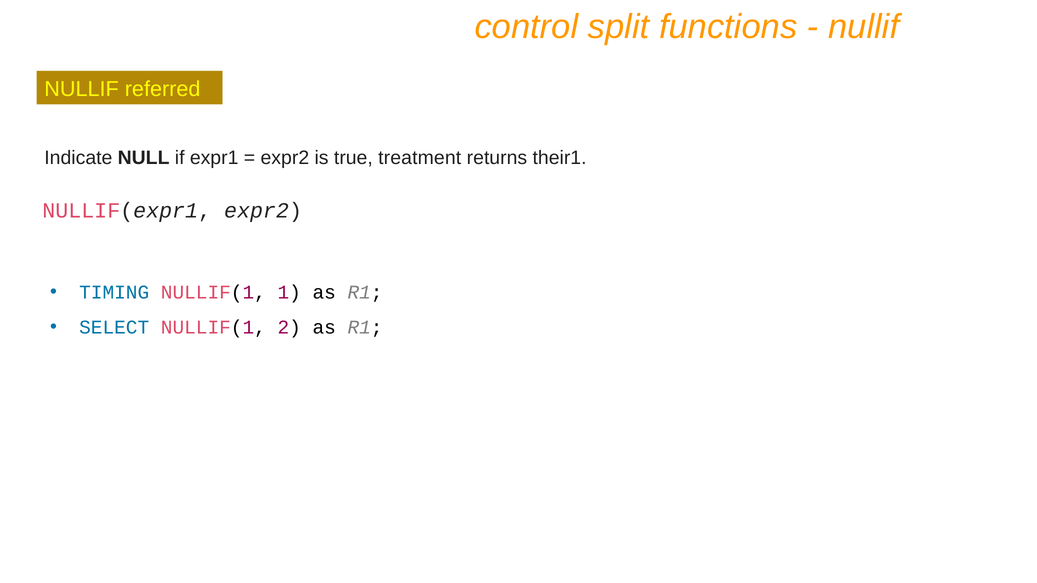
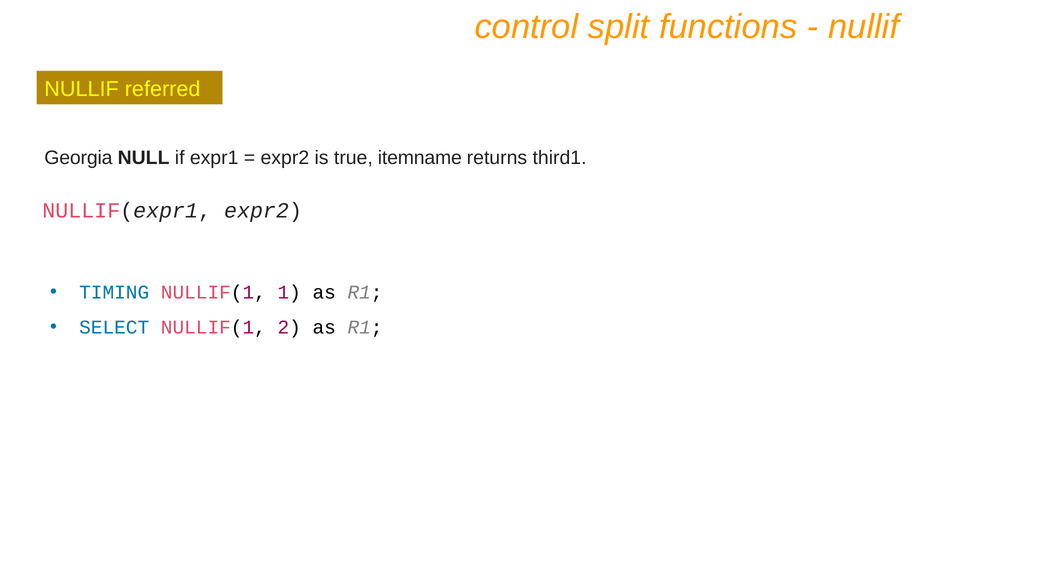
Indicate: Indicate -> Georgia (78, 158)
treatment: treatment -> itemname (420, 158)
their1: their1 -> third1 (560, 158)
